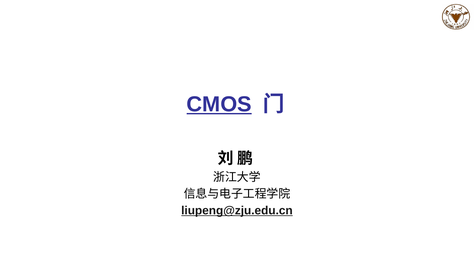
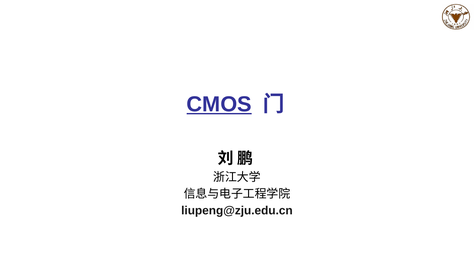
liupeng@zju.edu.cn underline: present -> none (237, 210)
